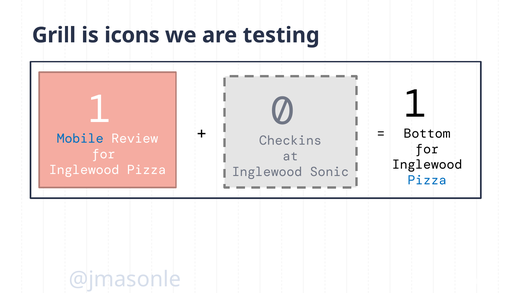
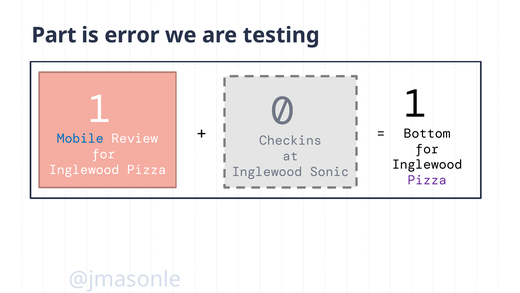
Grill: Grill -> Part (54, 35)
icons: icons -> error (132, 35)
Pizza colour: blue -> purple (427, 180)
